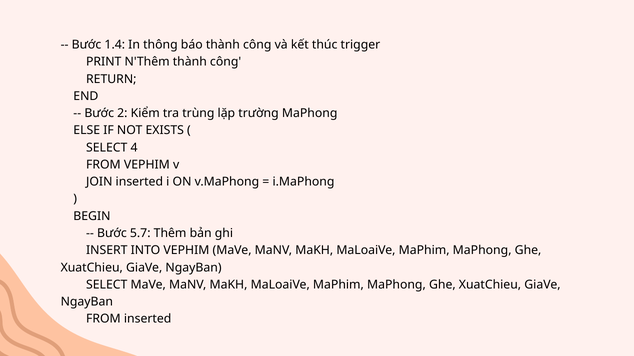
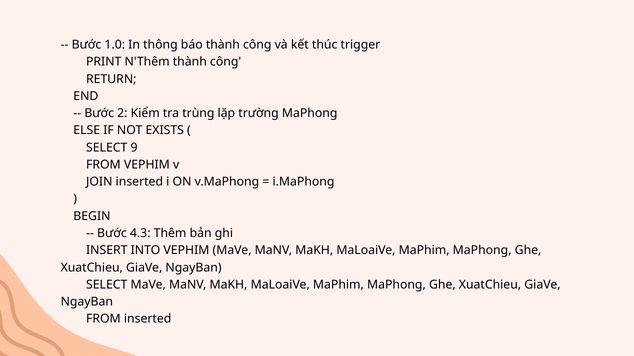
1.4: 1.4 -> 1.0 (115, 45)
4: 4 -> 9 (134, 148)
5.7: 5.7 -> 4.3 (140, 234)
